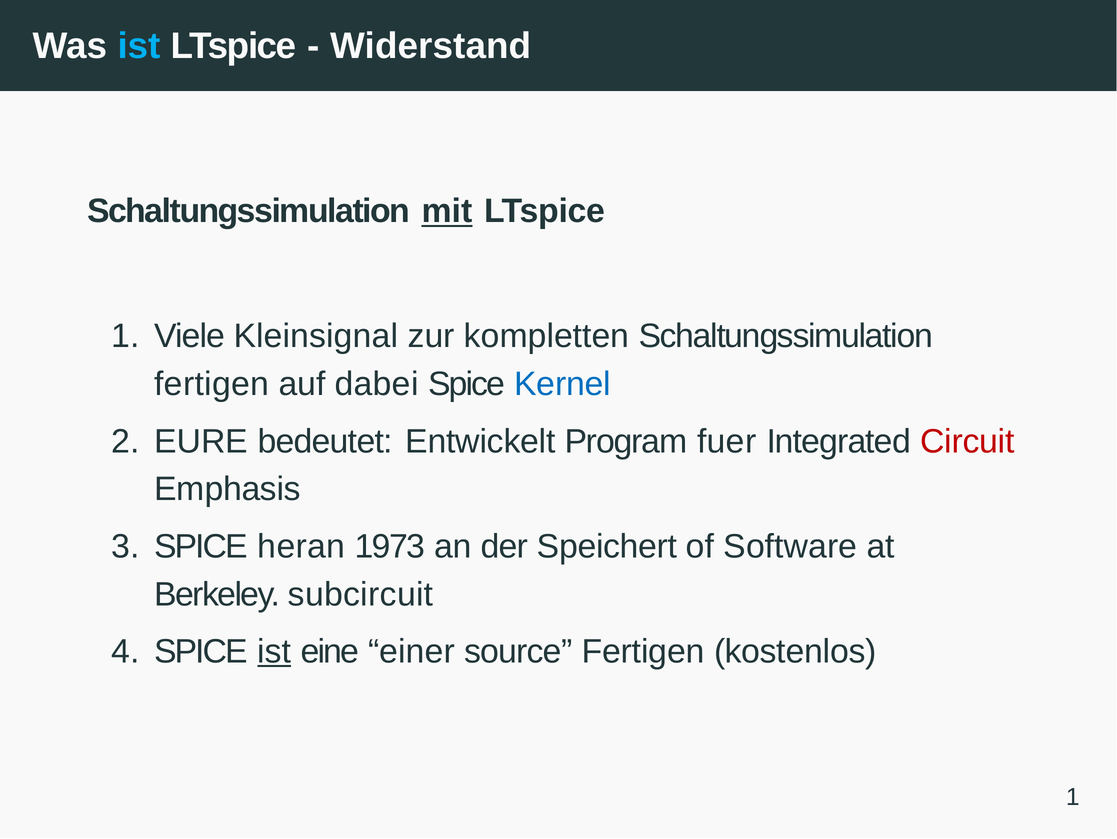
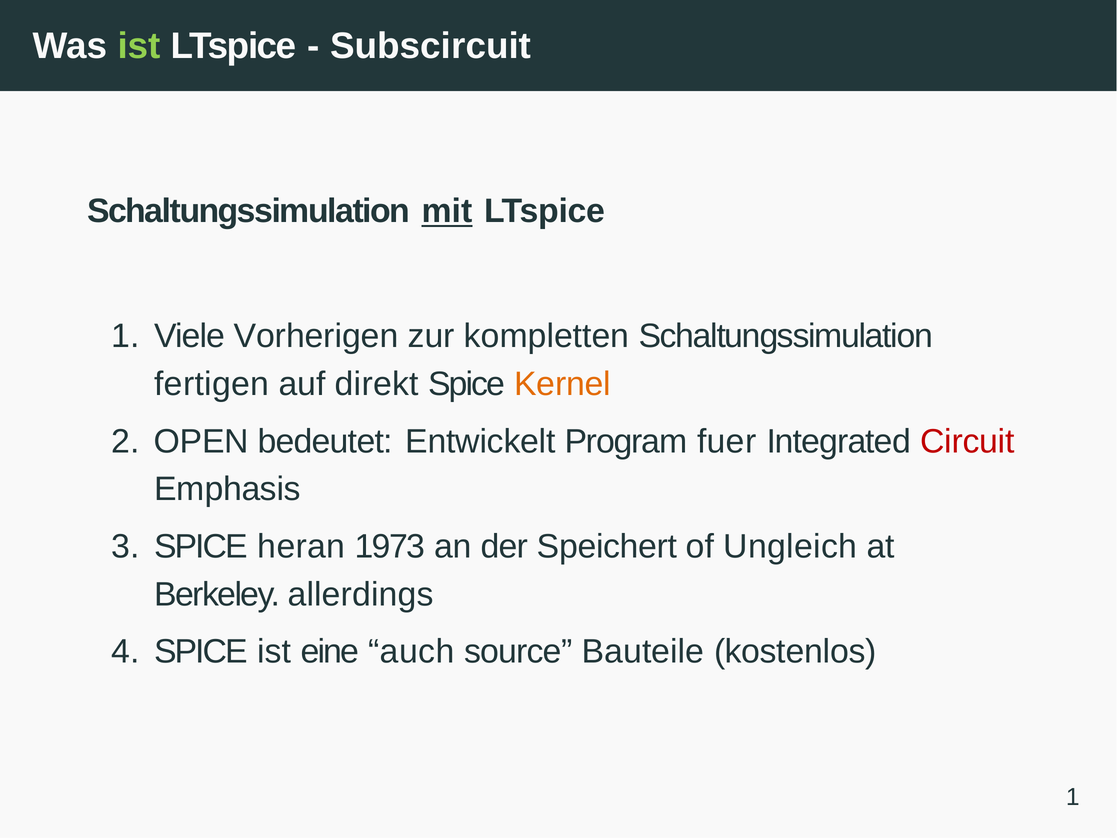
ist colour: light blue -> light green (139, 46)
Widerstand: Widerstand -> Subscircuit (431, 46)
Kleinsignal: Kleinsignal -> Vorherigen (316, 336)
dabei: dabei -> direkt (377, 384)
Kernel colour: blue -> orange (562, 384)
EURE: EURE -> OPEN (201, 441)
Software: Software -> Ungleich (790, 546)
subcircuit: subcircuit -> allerdings (361, 594)
ist underline: present -> none (274, 651)
einer: einer -> auch (411, 651)
source Fertigen: Fertigen -> Bauteile (643, 651)
